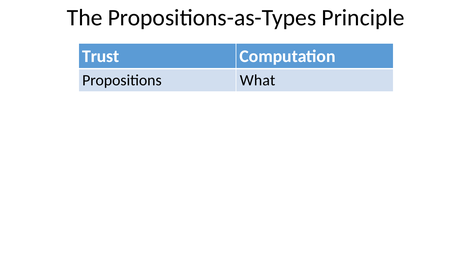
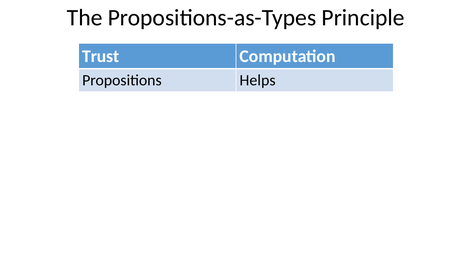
What: What -> Helps (258, 80)
